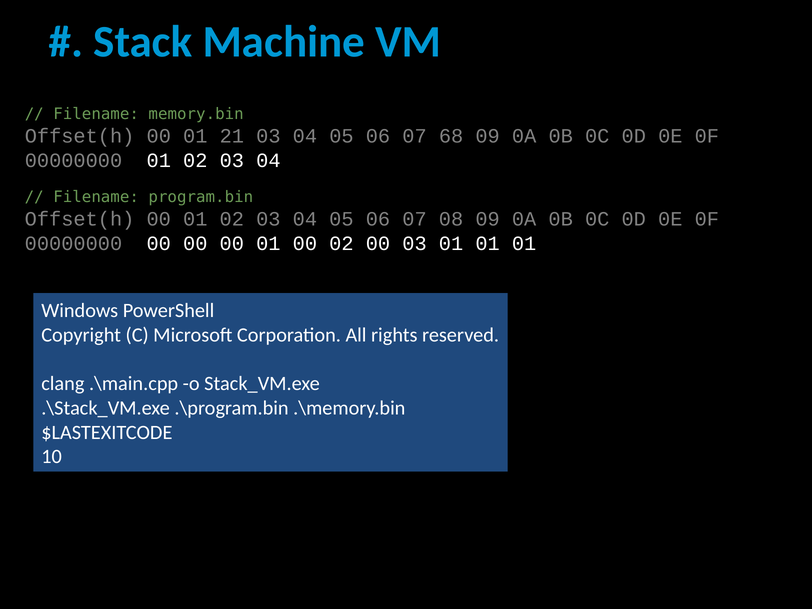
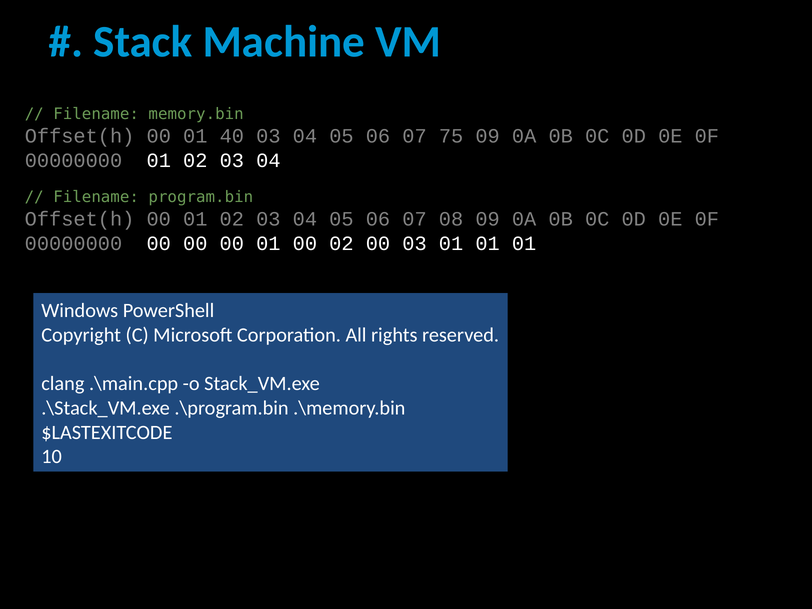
21: 21 -> 40 (232, 136)
68: 68 -> 75 (451, 136)
